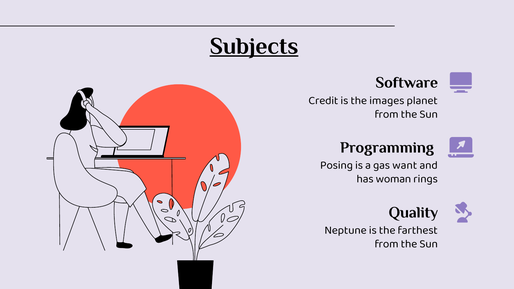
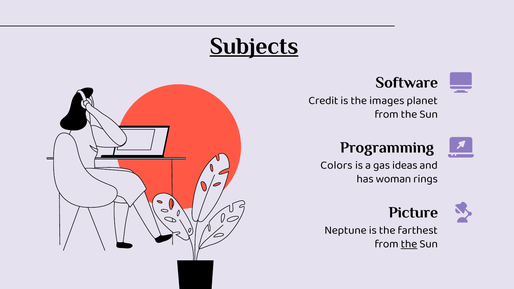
Posing: Posing -> Colors (336, 165)
want: want -> ideas (405, 165)
Quality: Quality -> Picture (413, 212)
the underline: none -> present (409, 244)
